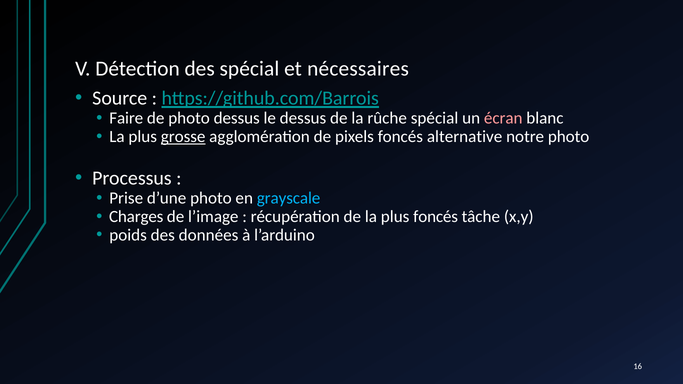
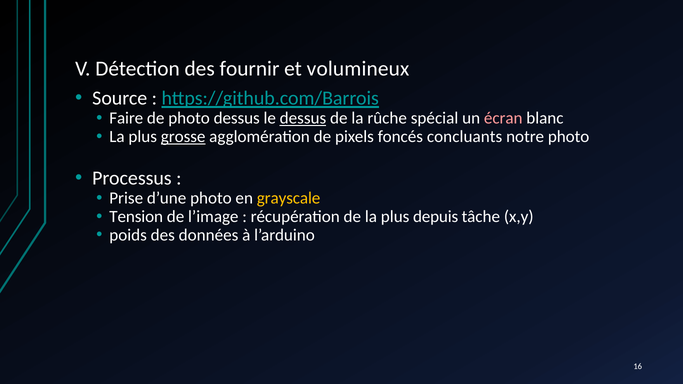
des spécial: spécial -> fournir (249, 69)
nécessaires: nécessaires -> volumineux (358, 69)
dessus underline: none -> present (303, 118)
alternative: alternative -> concluants (465, 137)
grayscale colour: light blue -> yellow (289, 198)
Charges: Charges -> Tension (136, 217)
plus foncés: foncés -> depuis (436, 217)
